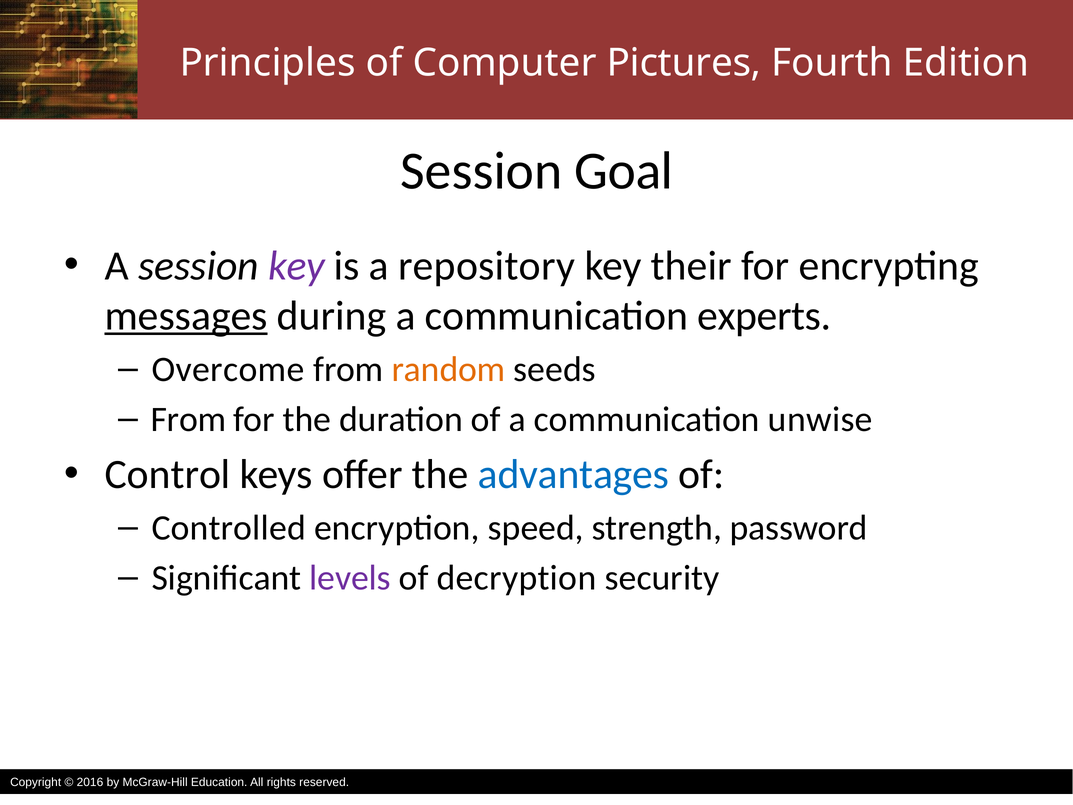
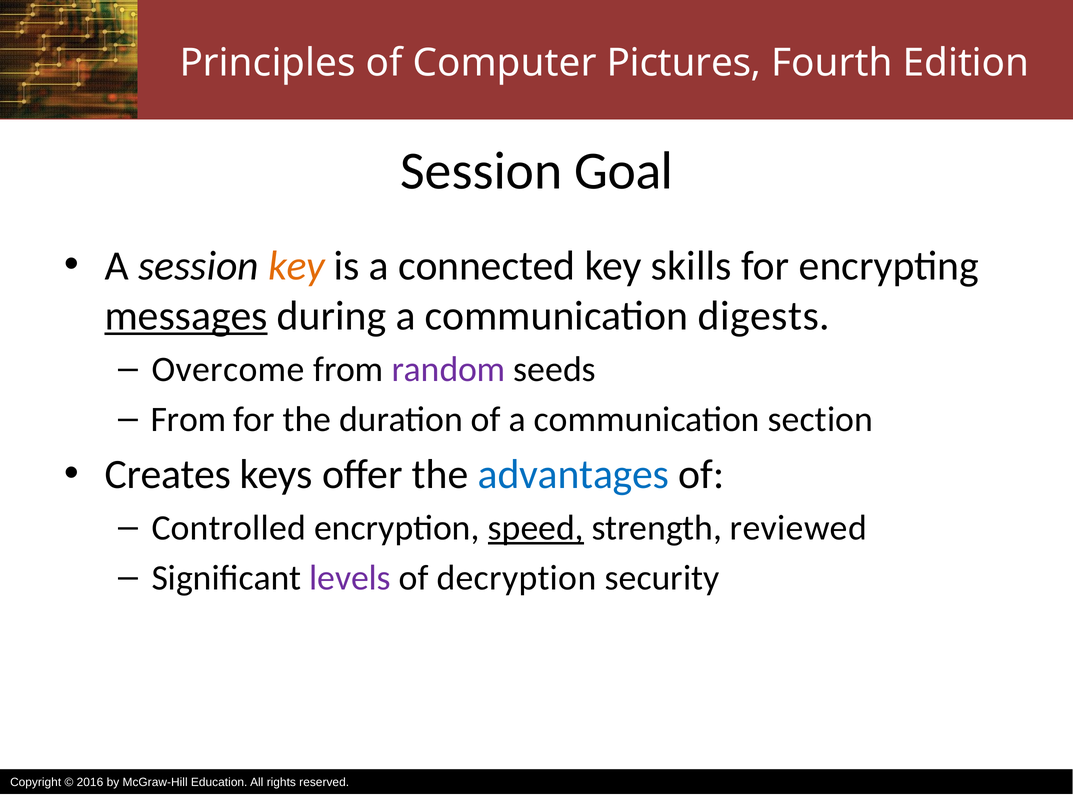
key colour: purple -> orange (296, 266)
repository: repository -> connected (487, 266)
their: their -> skills (691, 266)
experts: experts -> digests (764, 316)
random colour: orange -> purple (449, 369)
unwise: unwise -> section (820, 419)
Control: Control -> Creates (168, 474)
speed underline: none -> present (536, 528)
password: password -> reviewed (798, 528)
